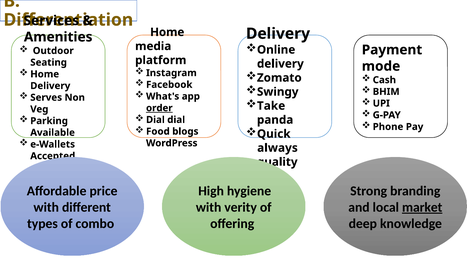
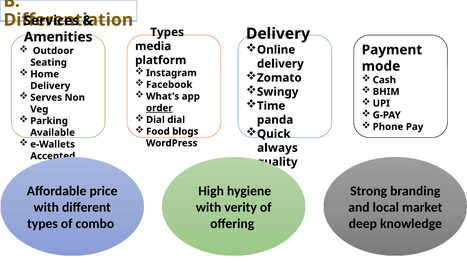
Home: Home -> Types (167, 32)
Take: Take -> Time (271, 106)
market underline: present -> none (422, 207)
